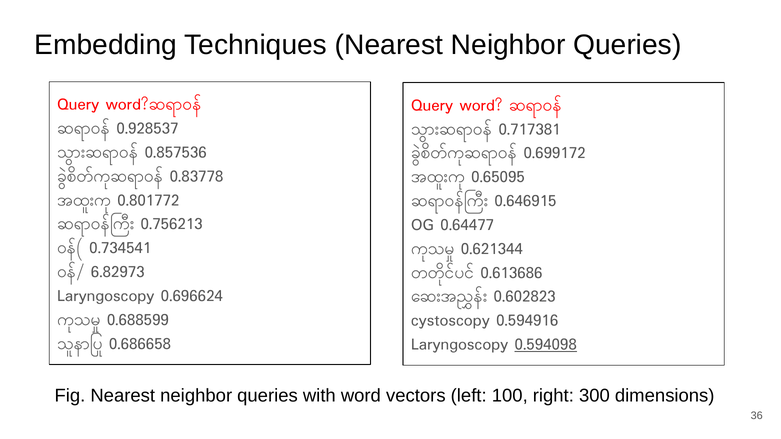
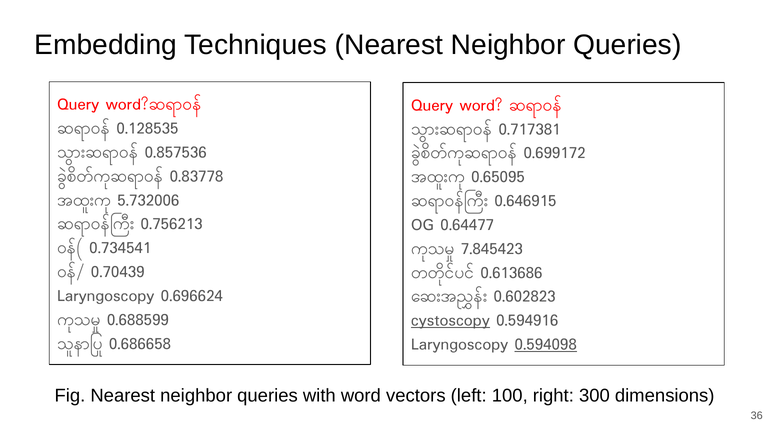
0.928537: 0.928537 -> 0.128535 (147, 128)
0.801772: 0.801772 -> 5.732006 (148, 200)
0.621344: 0.621344 -> 7.845423 (492, 249)
6.82973: 6.82973 -> 0.70439 (118, 272)
cystoscopy underline: none -> present (450, 320)
